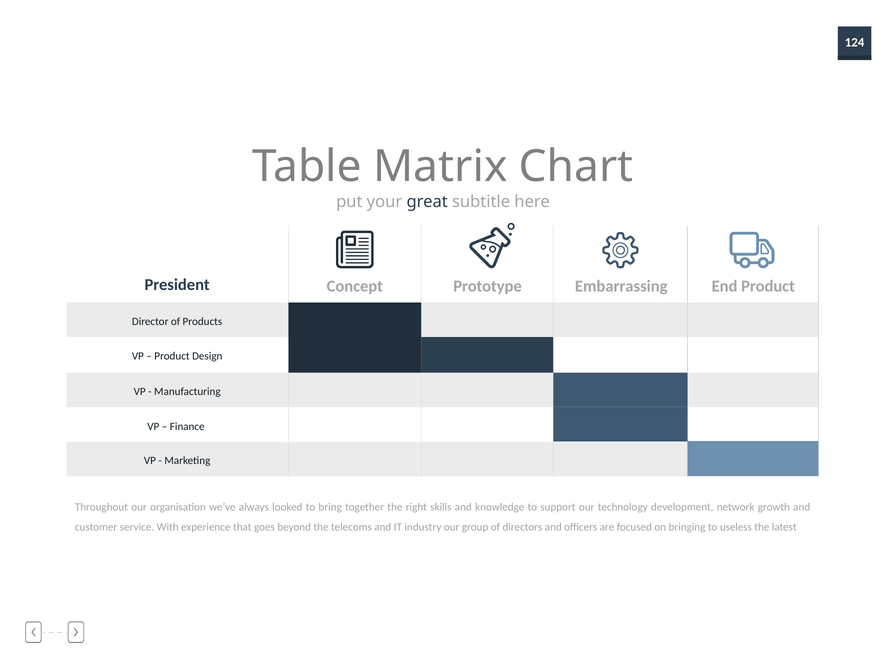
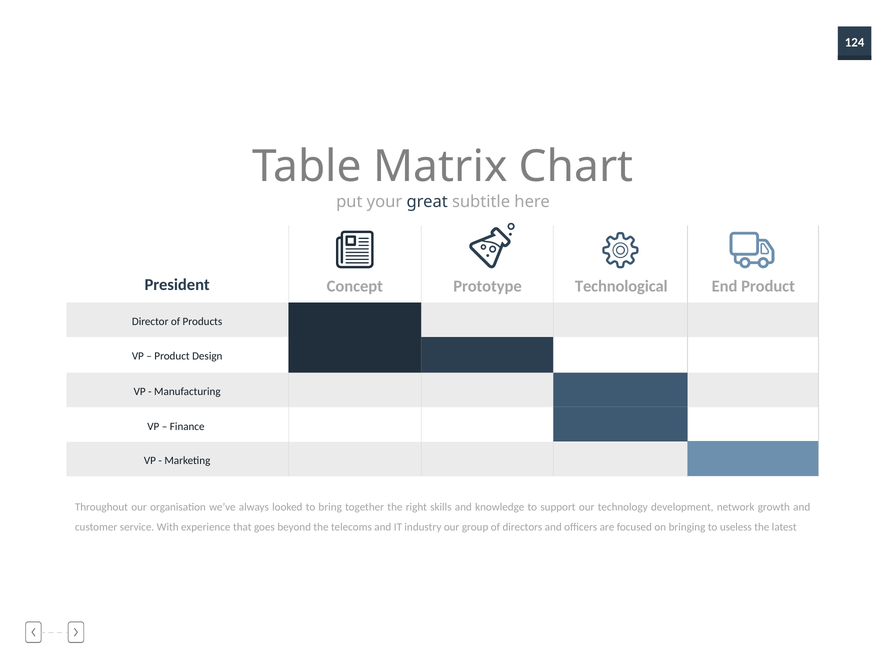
Embarrassing: Embarrassing -> Technological (621, 286)
